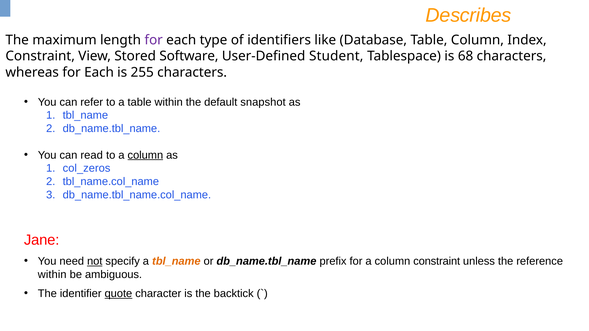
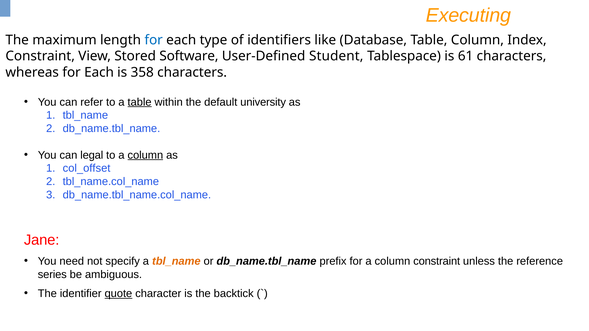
Describes: Describes -> Executing (468, 15)
for colour: purple -> blue (154, 40)
68: 68 -> 61 (466, 56)
255: 255 -> 358 (142, 72)
table underline: none -> present (140, 102)
snapshot: snapshot -> university (263, 102)
read: read -> legal (92, 155)
col_zeros: col_zeros -> col_offset (87, 168)
not underline: present -> none (95, 261)
within: within -> series (52, 275)
